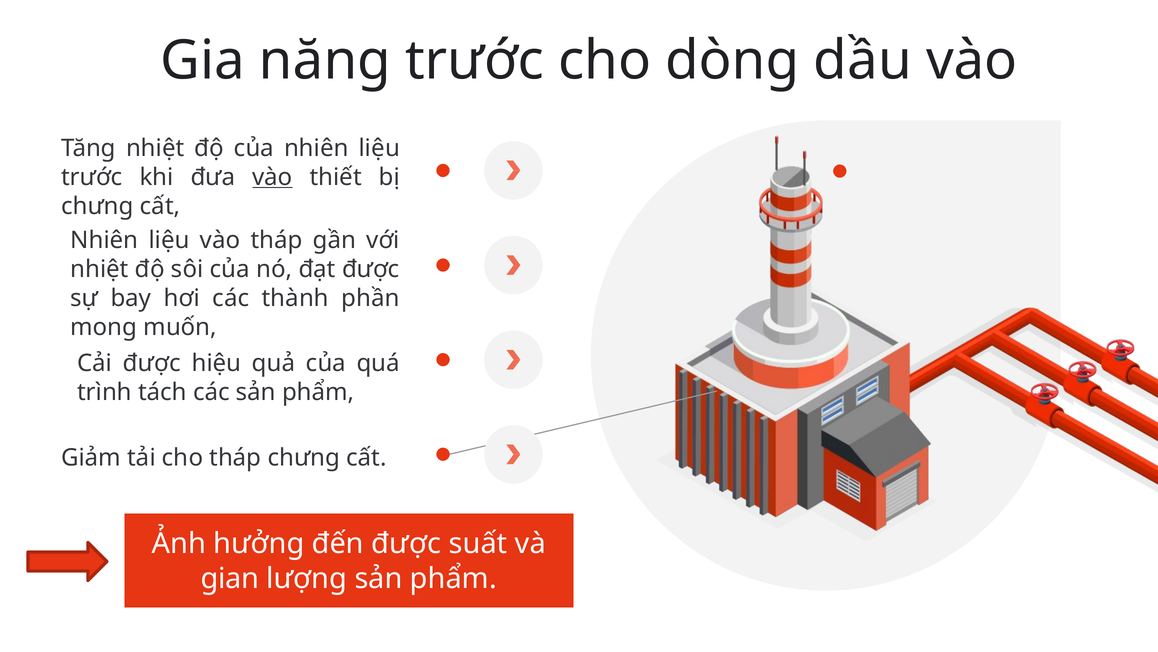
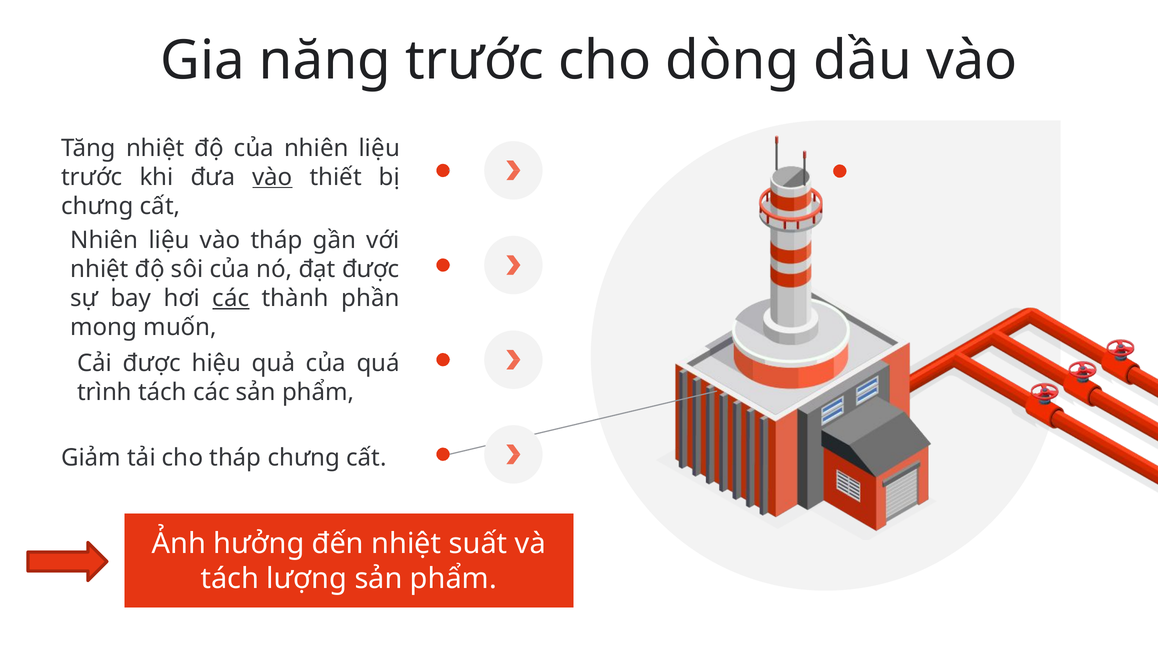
các underline: none -> present (231, 298)
đến được: được -> nhiệt (406, 543)
gian: gian -> tách (230, 578)
